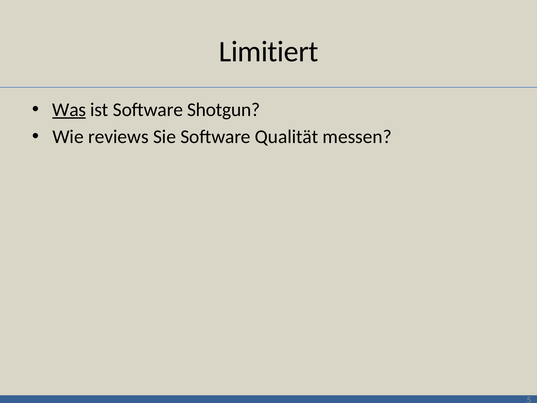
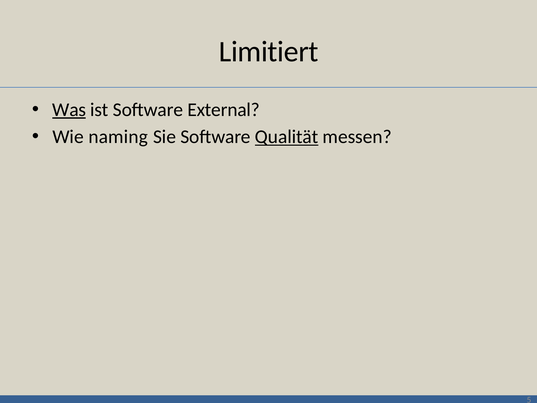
Shotgun: Shotgun -> External (224, 110)
reviews: reviews -> naming (118, 137)
Qualität underline: none -> present (287, 137)
